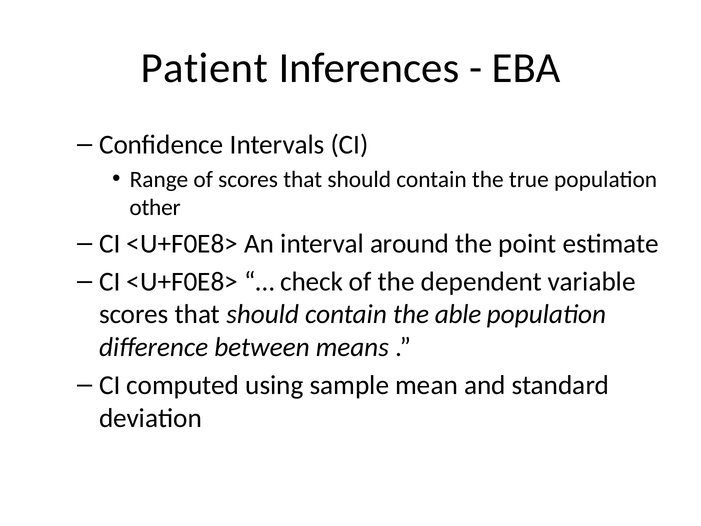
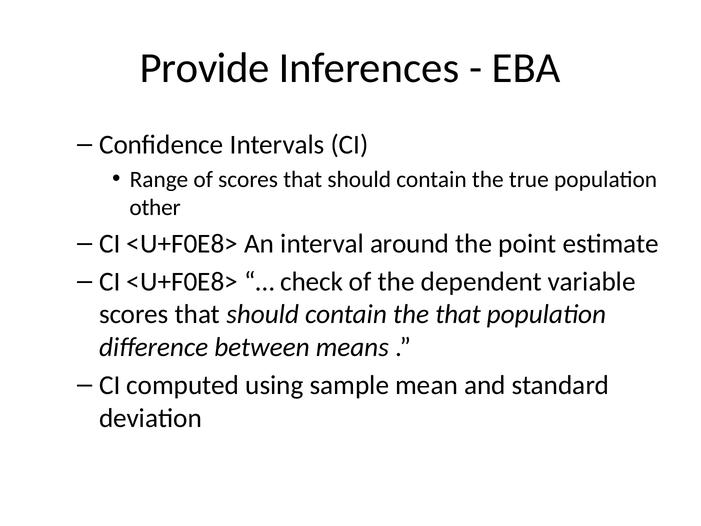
Patient: Patient -> Provide (205, 68)
the able: able -> that (458, 314)
